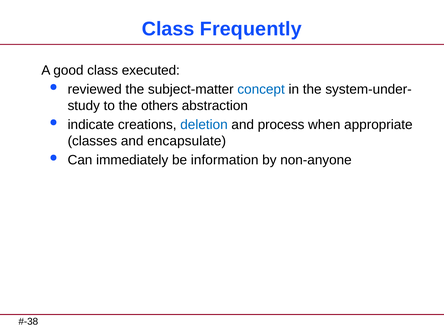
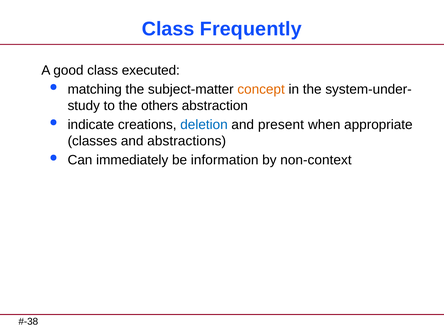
reviewed: reviewed -> matching (95, 89)
concept colour: blue -> orange (261, 89)
process: process -> present (281, 125)
encapsulate: encapsulate -> abstractions (187, 141)
non-anyone: non-anyone -> non-context (316, 160)
